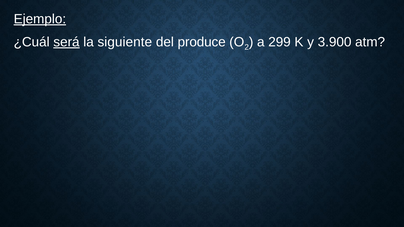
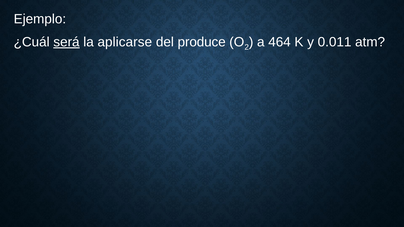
Ejemplo underline: present -> none (40, 19)
siguiente: siguiente -> aplicarse (125, 42)
299: 299 -> 464 (279, 42)
3.900: 3.900 -> 0.011 (335, 42)
